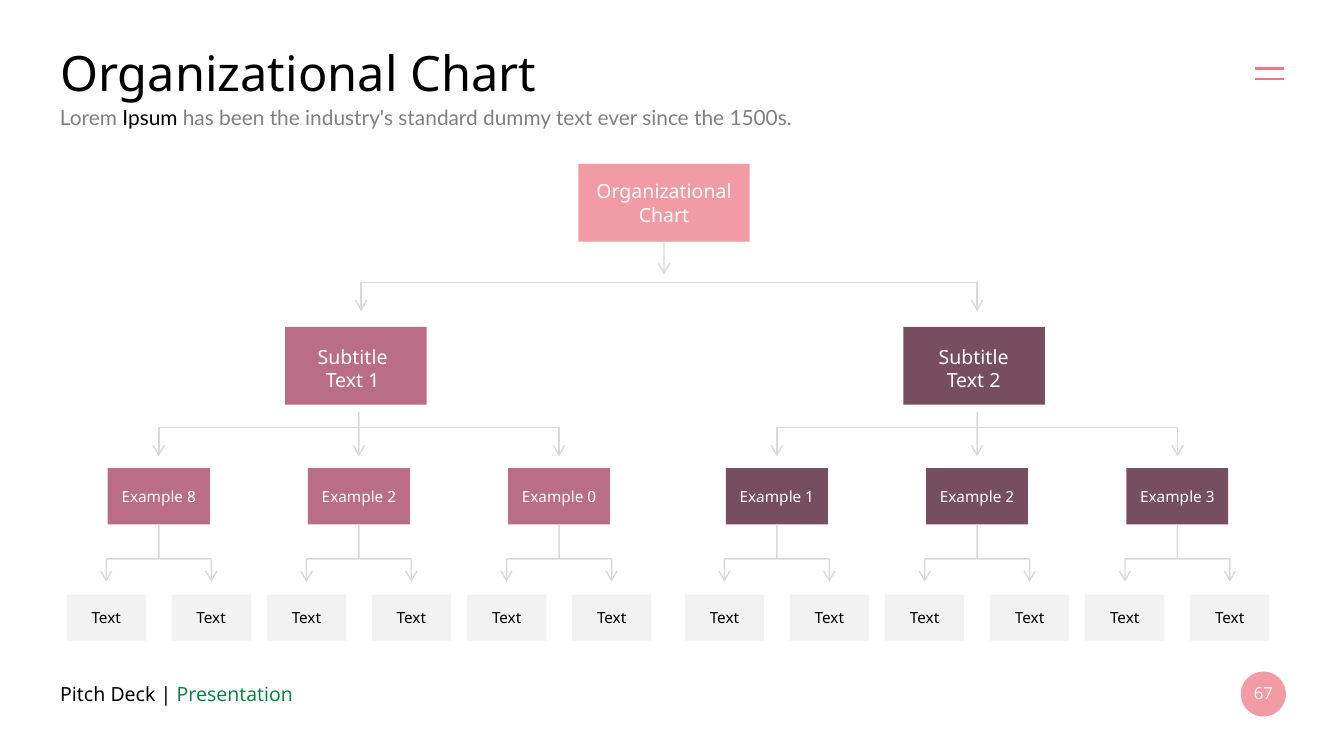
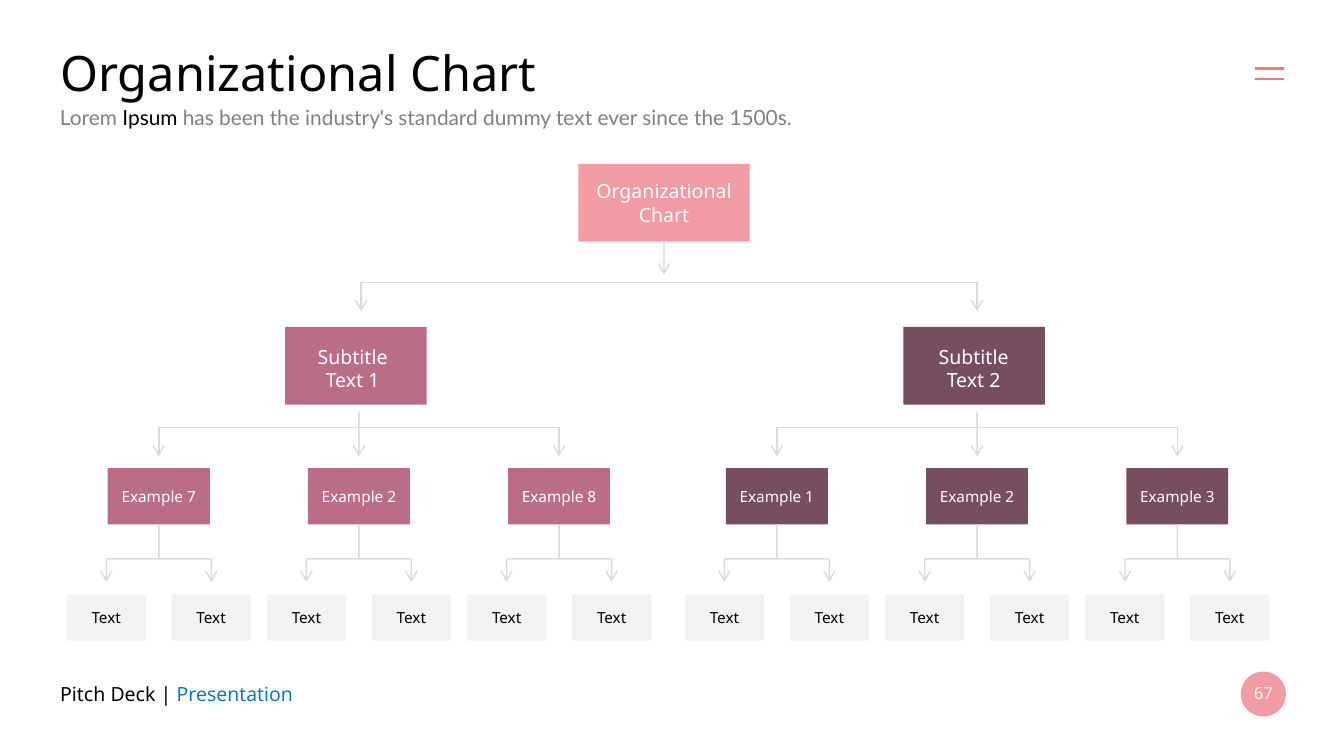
8: 8 -> 7 (191, 497)
0: 0 -> 8 (592, 497)
Presentation colour: green -> blue (235, 695)
